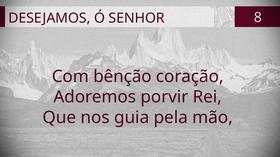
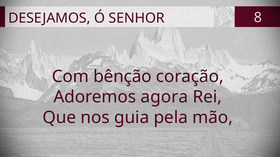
porvir: porvir -> agora (164, 97)
